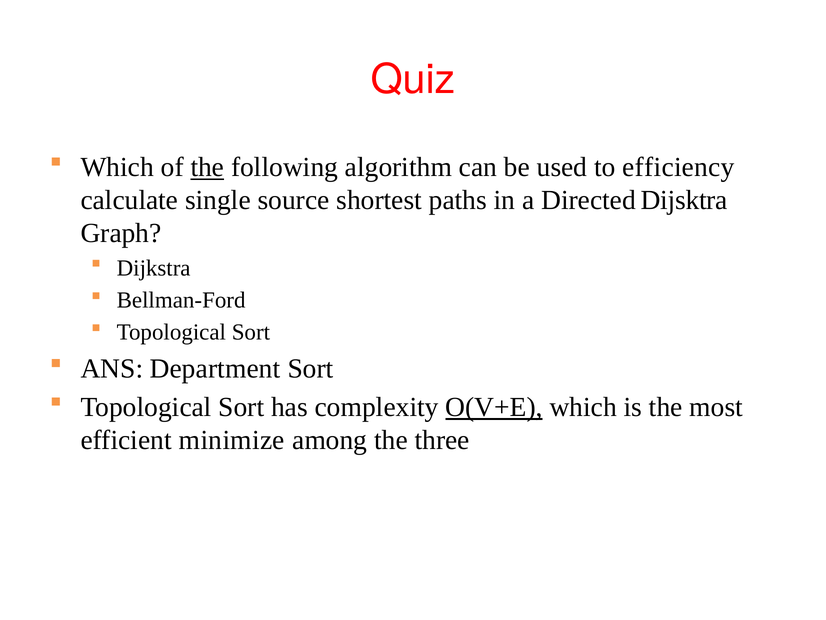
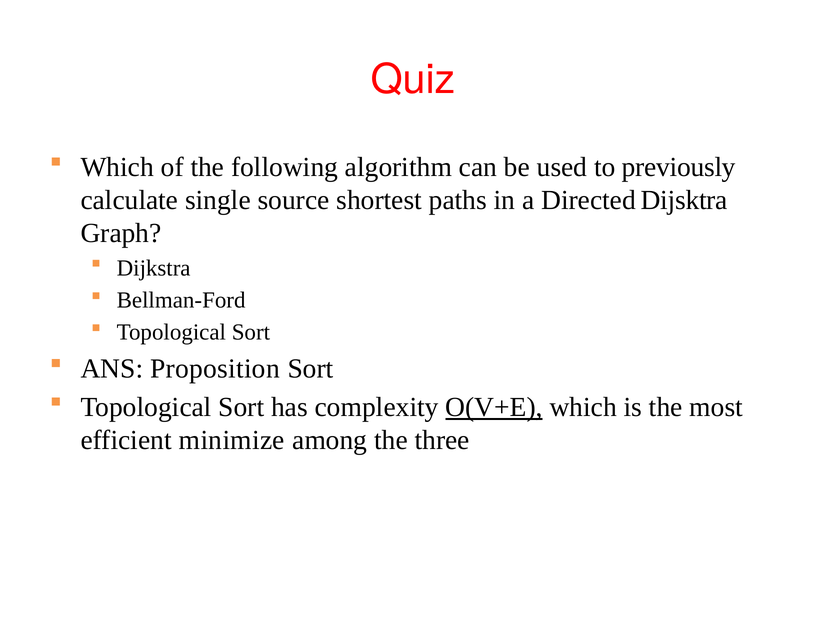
the underline: present -> none (207, 167)
efficiency: efficiency -> previously (679, 167)
Department: Department -> Proposition (215, 368)
